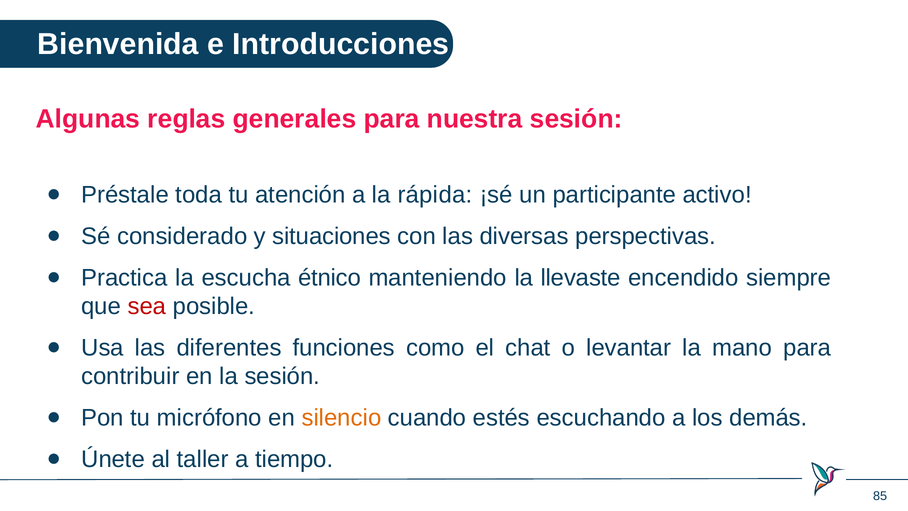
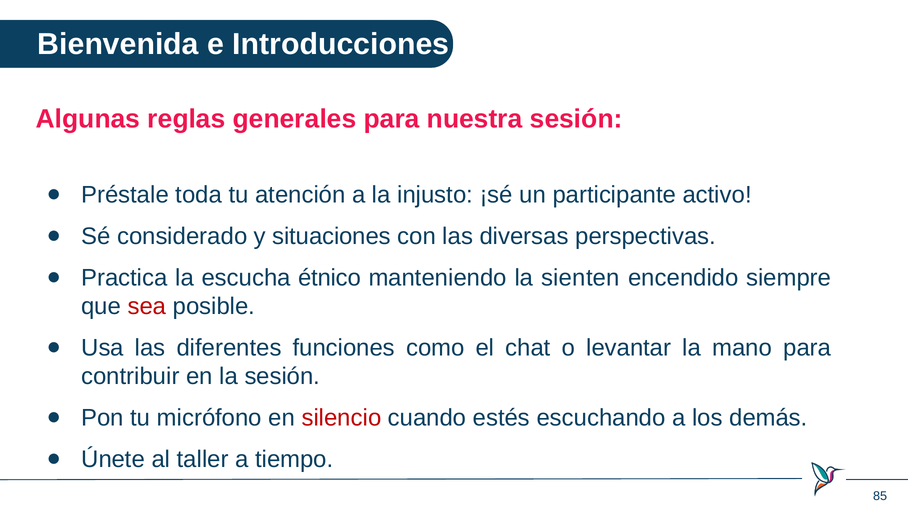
rápida: rápida -> injusto (435, 195)
llevaste: llevaste -> sienten (580, 277)
silencio colour: orange -> red (341, 418)
